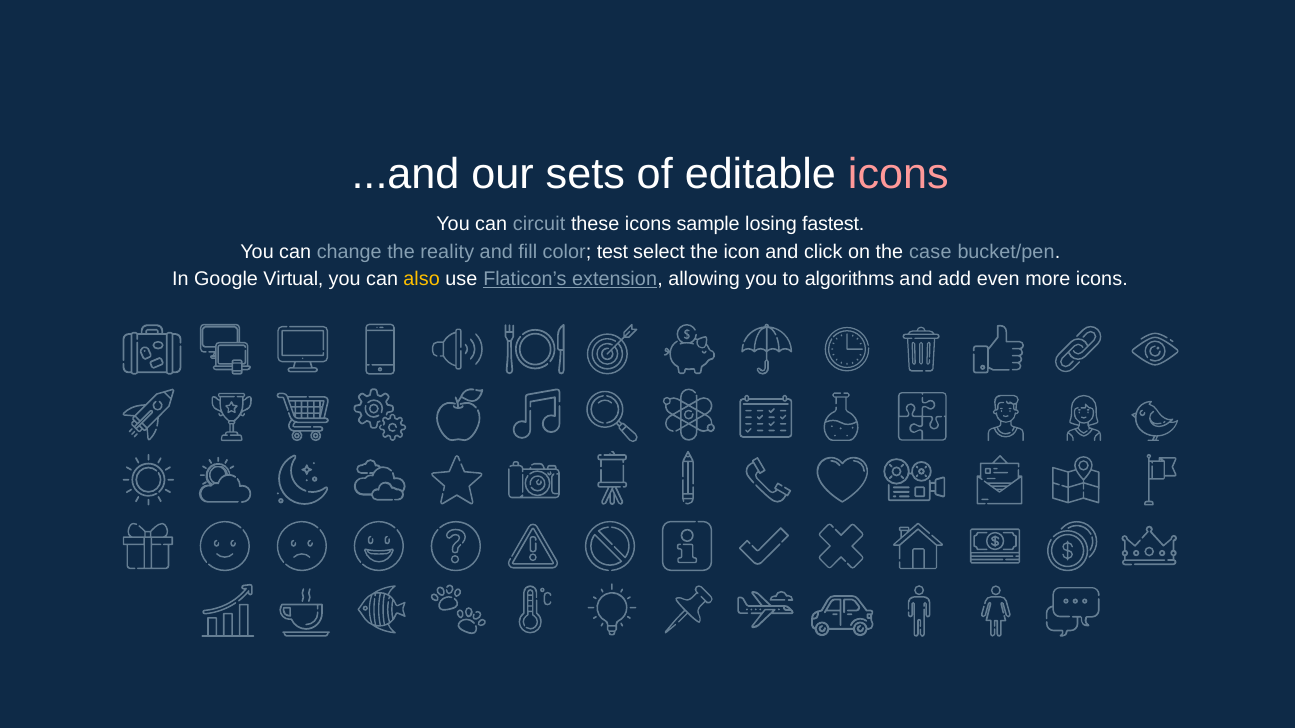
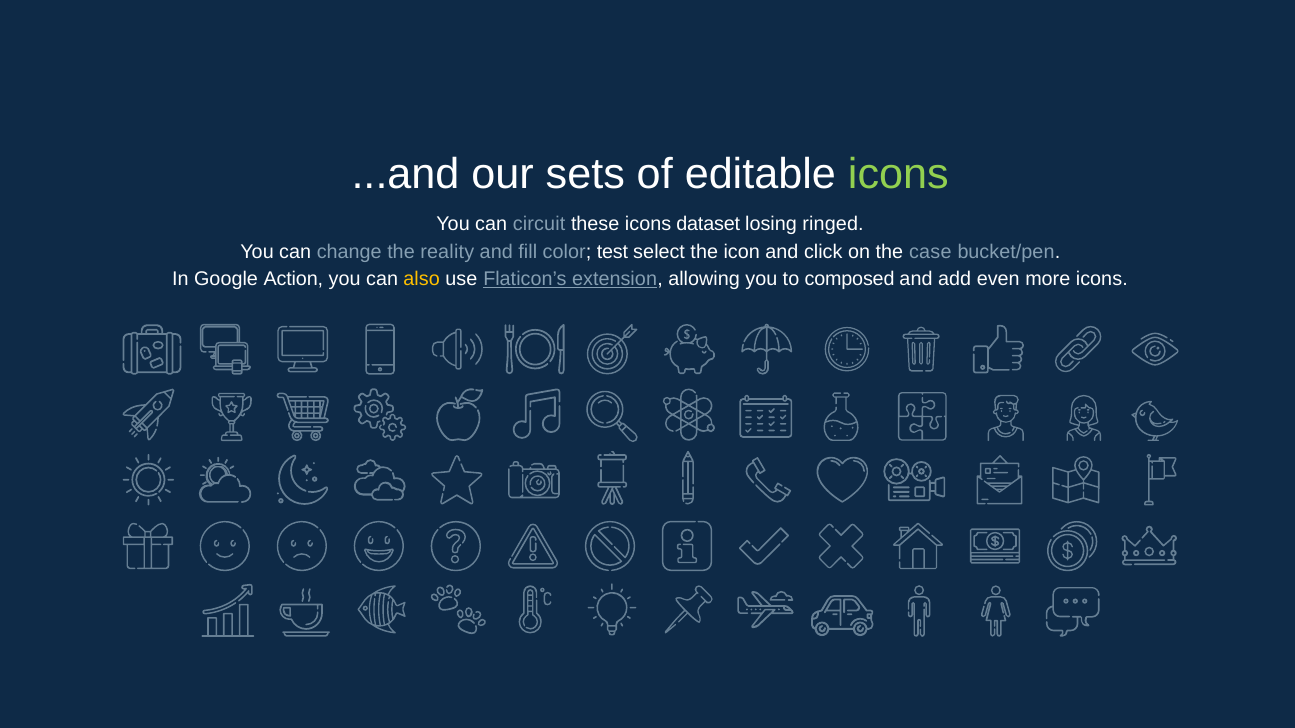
icons colour: pink -> light green (898, 174)
sample: sample -> dataset (708, 224)
fastest: fastest -> ringed (833, 224)
Virtual: Virtual -> Action (293, 279)
algorithms: algorithms -> composed (850, 279)
